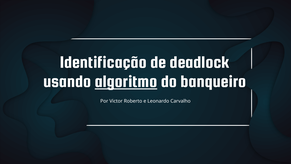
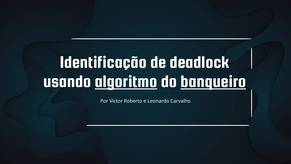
banqueiro underline: none -> present (213, 81)
